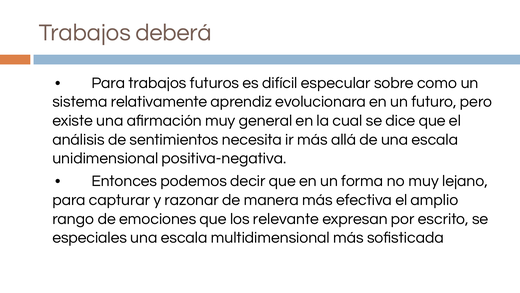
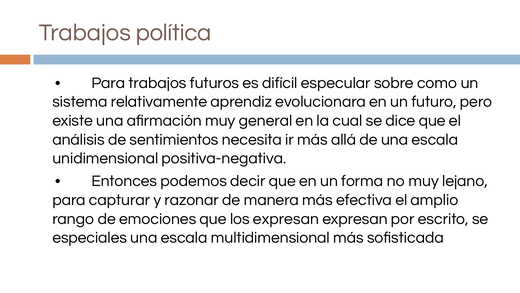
deberá: deberá -> política (173, 33)
los relevante: relevante -> expresan (286, 218)
